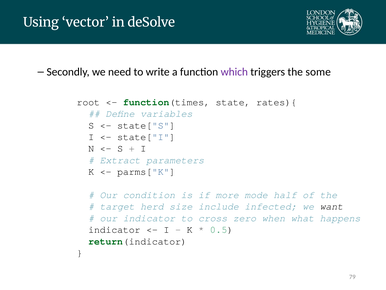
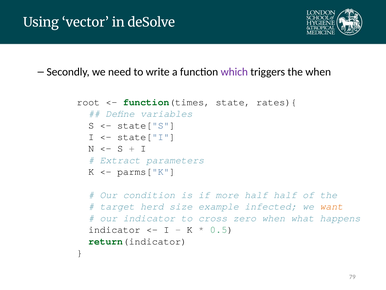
the some: some -> when (318, 72)
more mode: mode -> half (256, 195)
include: include -> example (219, 206)
want colour: black -> orange (331, 206)
